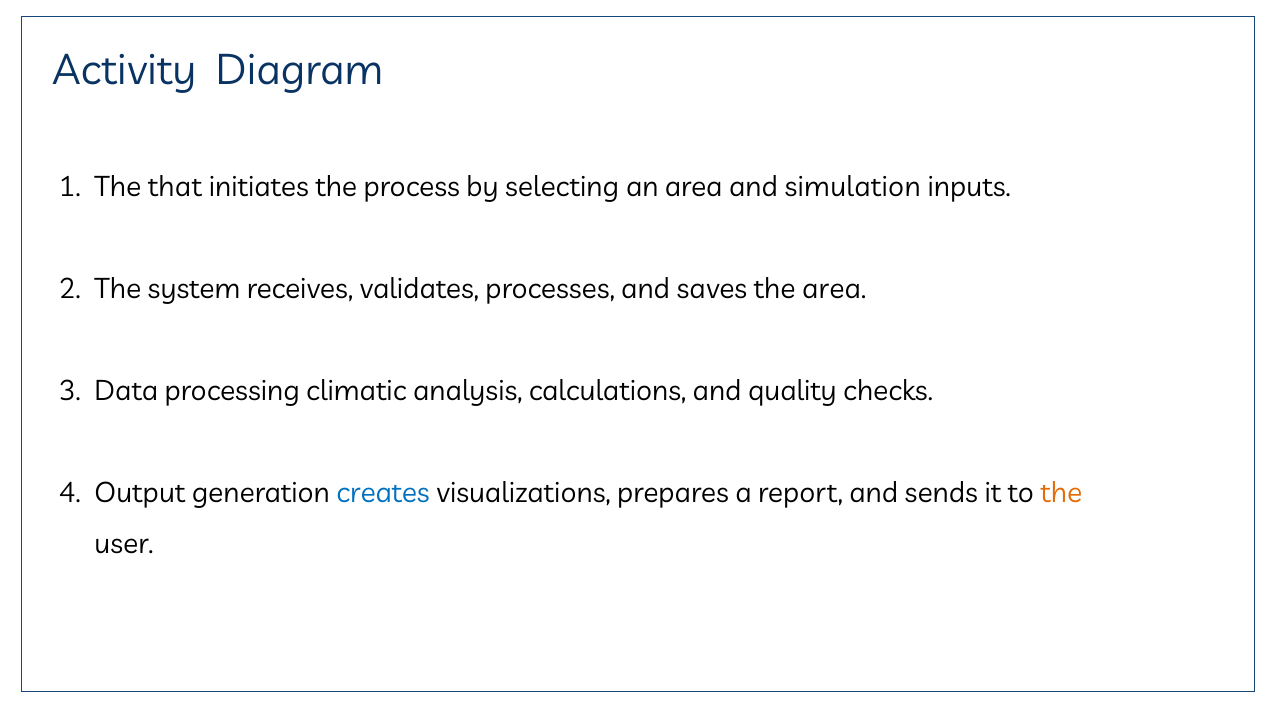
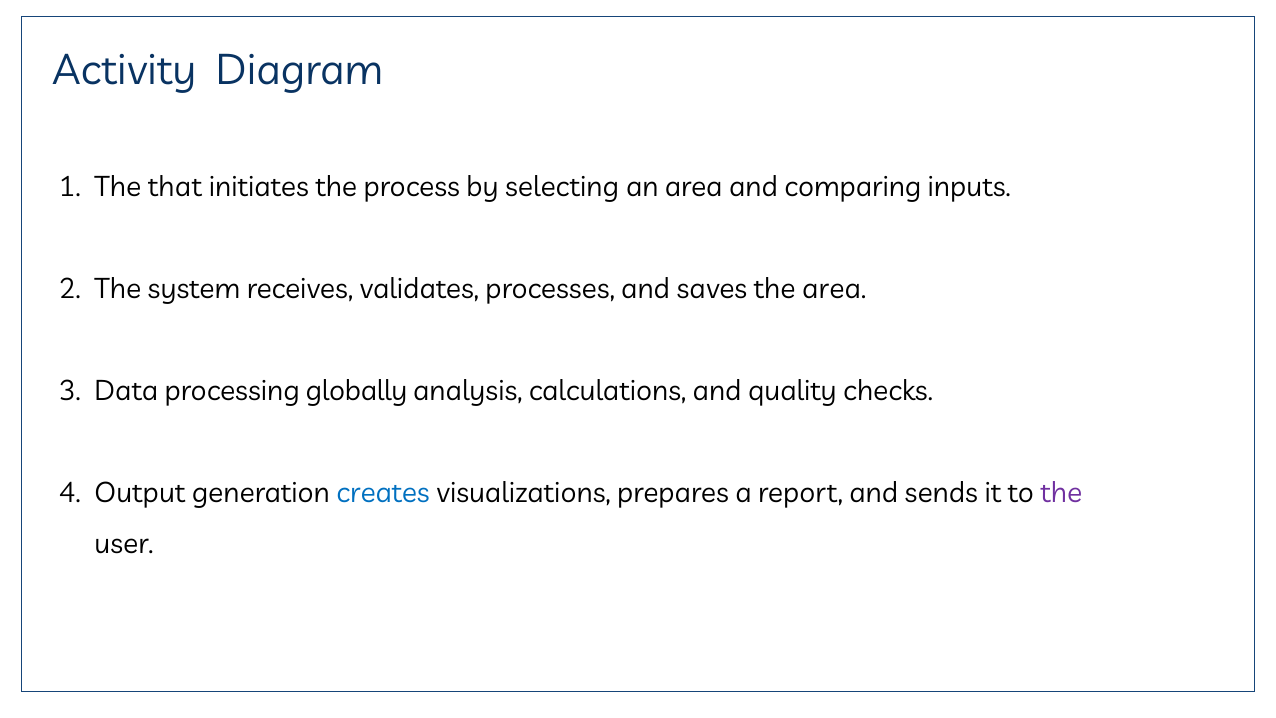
simulation: simulation -> comparing (853, 187)
climatic: climatic -> globally (357, 391)
the colour: orange -> purple (1061, 493)
